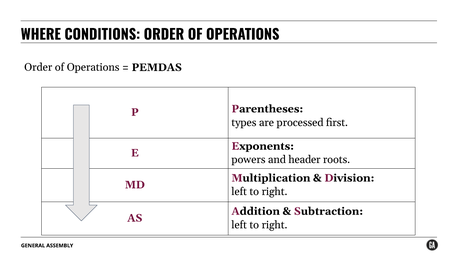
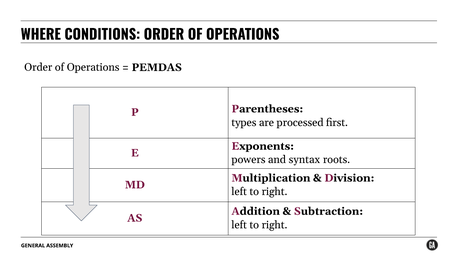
header: header -> syntax (304, 160)
